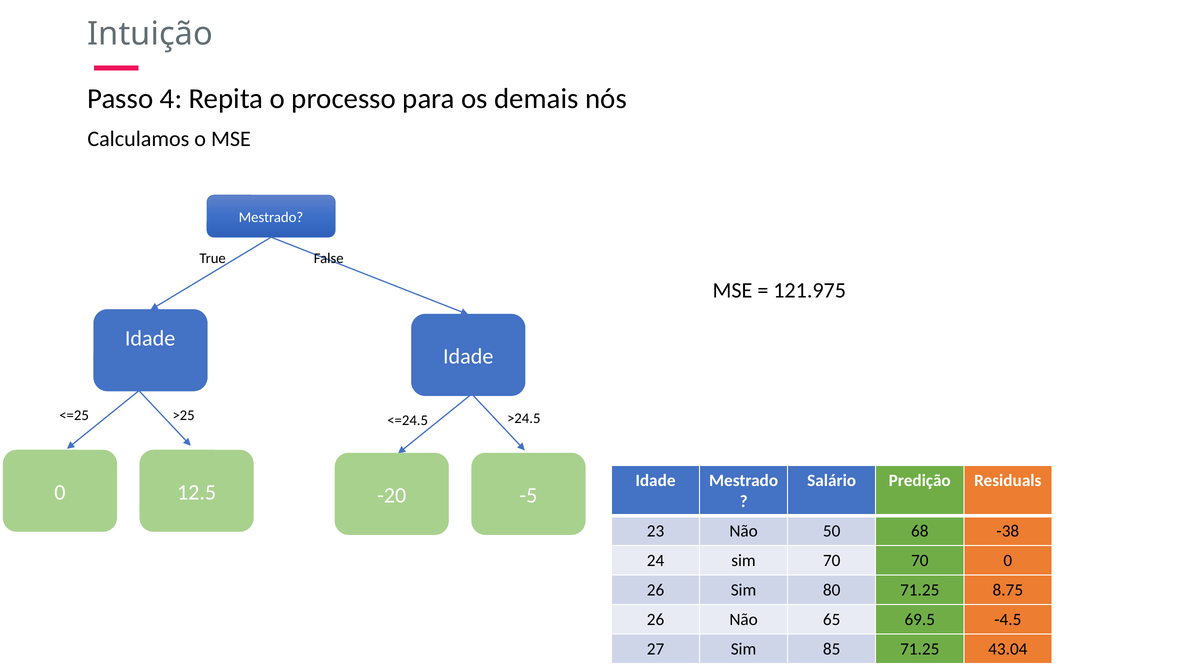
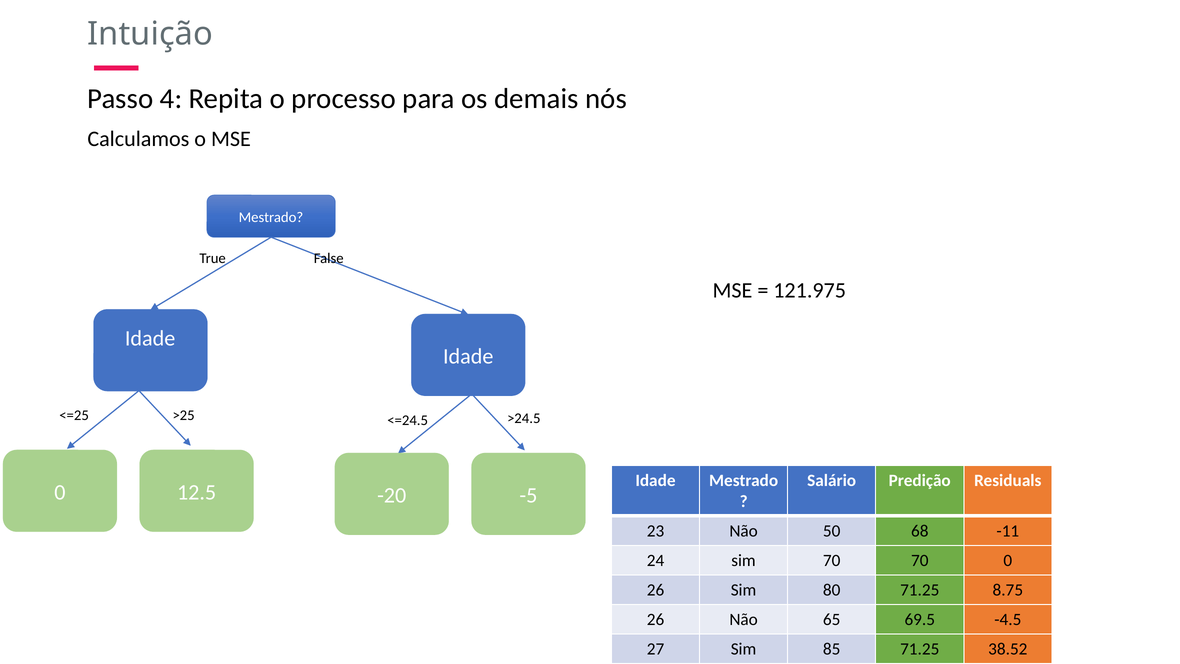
-38: -38 -> -11 (1008, 531)
43.04: 43.04 -> 38.52 (1008, 649)
